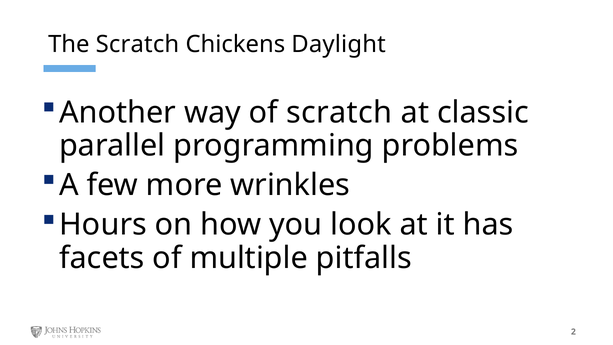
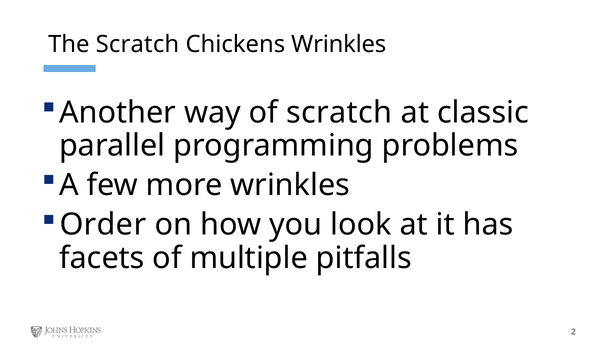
Chickens Daylight: Daylight -> Wrinkles (339, 45)
Hours: Hours -> Order (103, 225)
